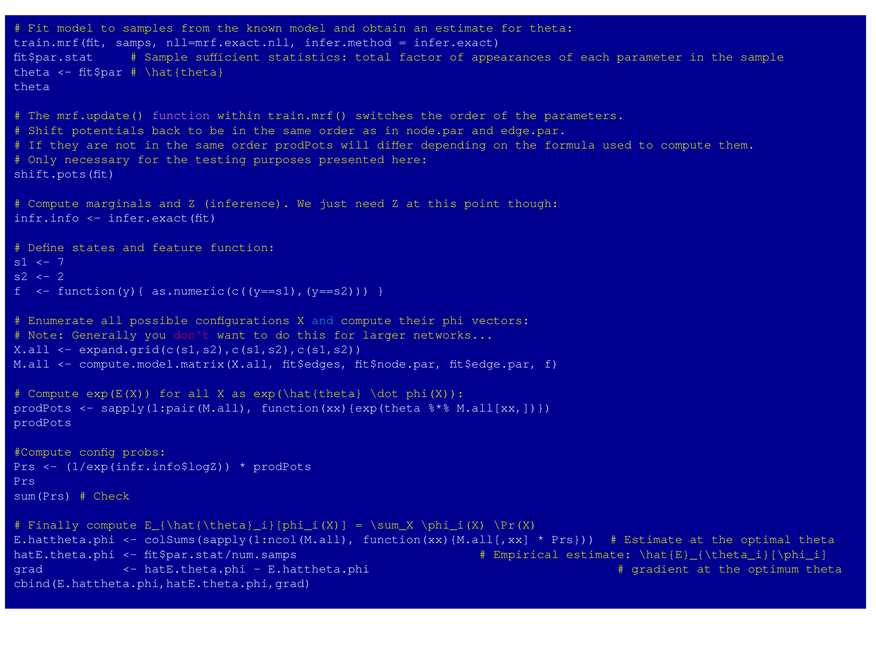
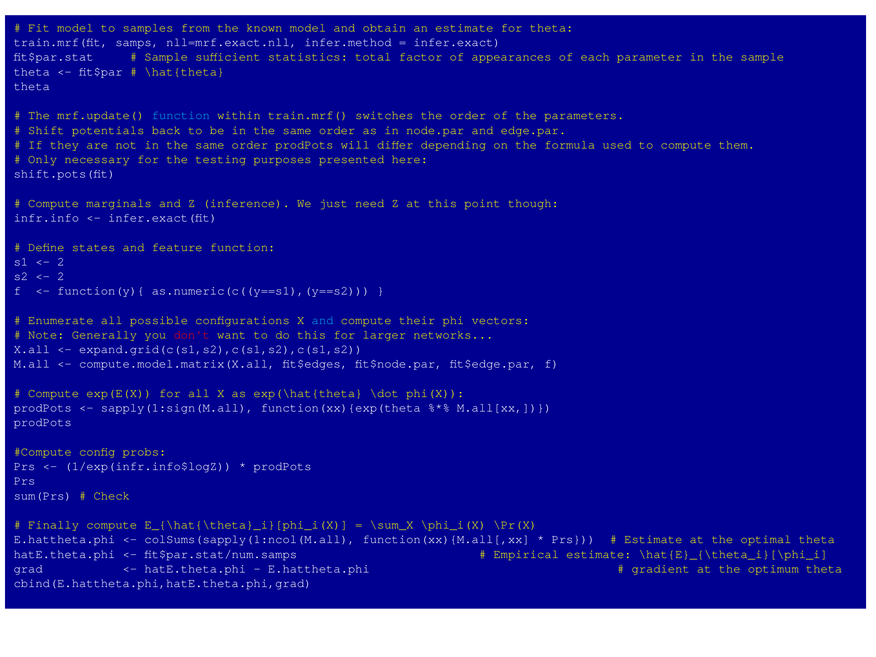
function colour: pink -> light blue (181, 115)
7: 7 -> 2 (61, 262)
sapply(1:pair(M.all: sapply(1:pair(M.all -> sapply(1:sign(M.all (177, 408)
